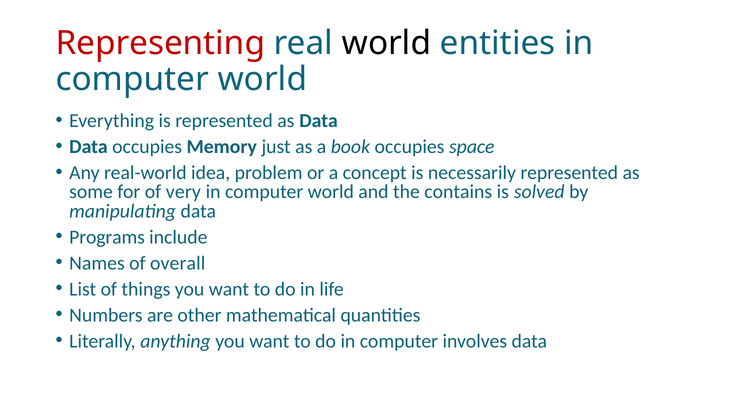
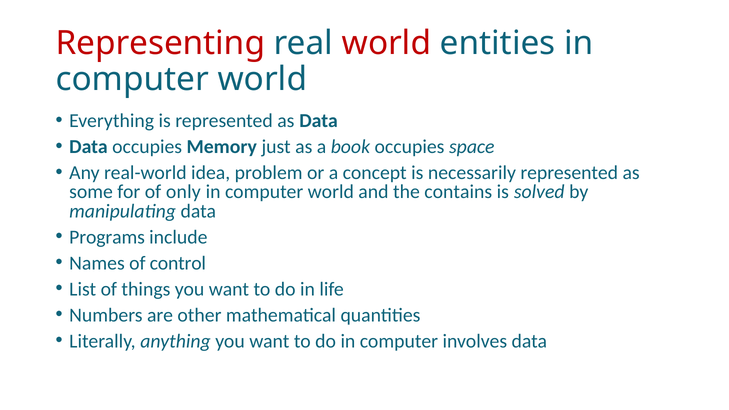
world colour: black -> red (386, 43)
very: very -> only (183, 192)
overall: overall -> control (178, 263)
